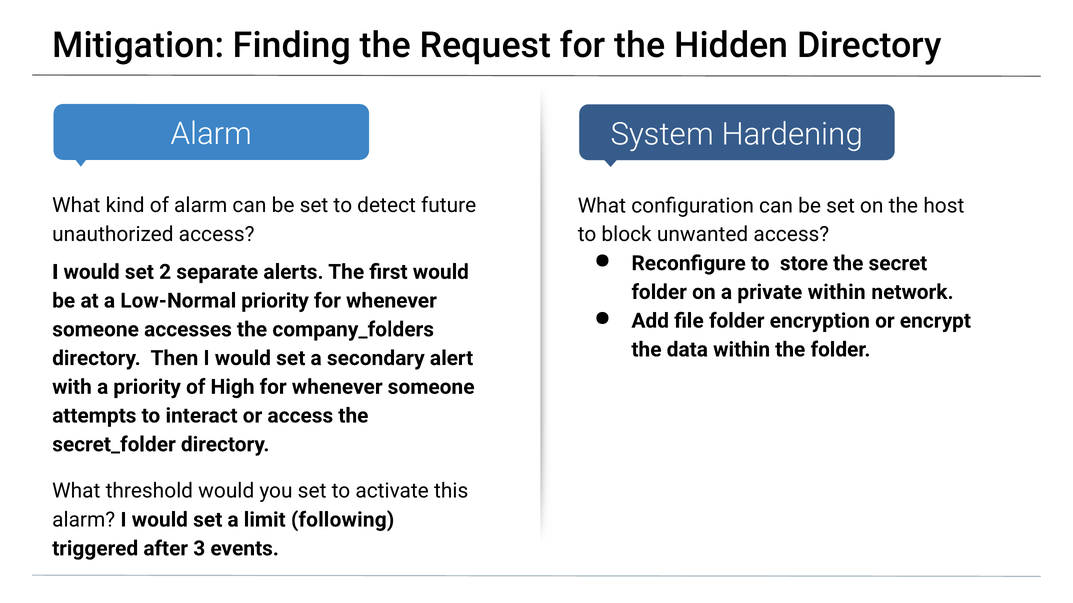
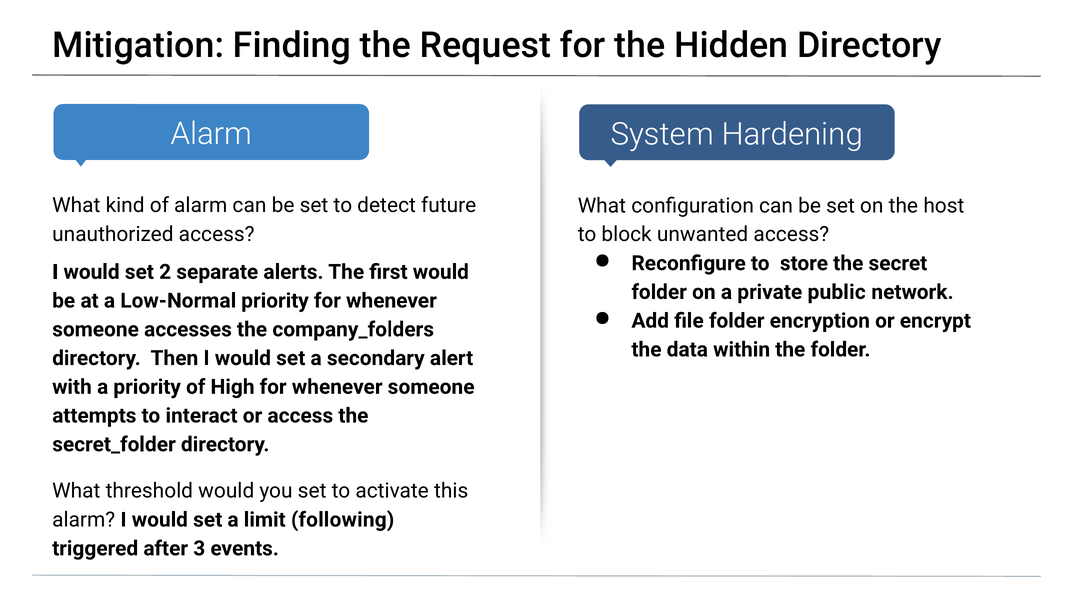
private within: within -> public (837, 292)
